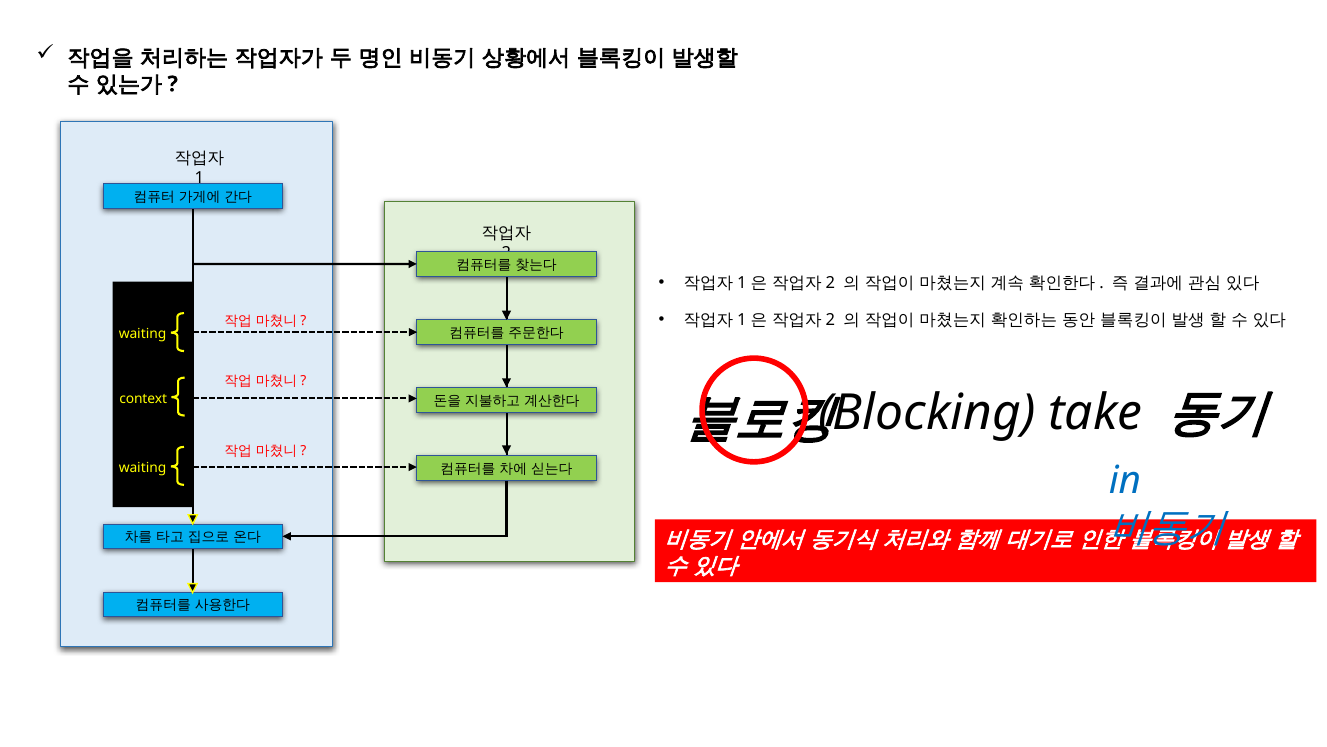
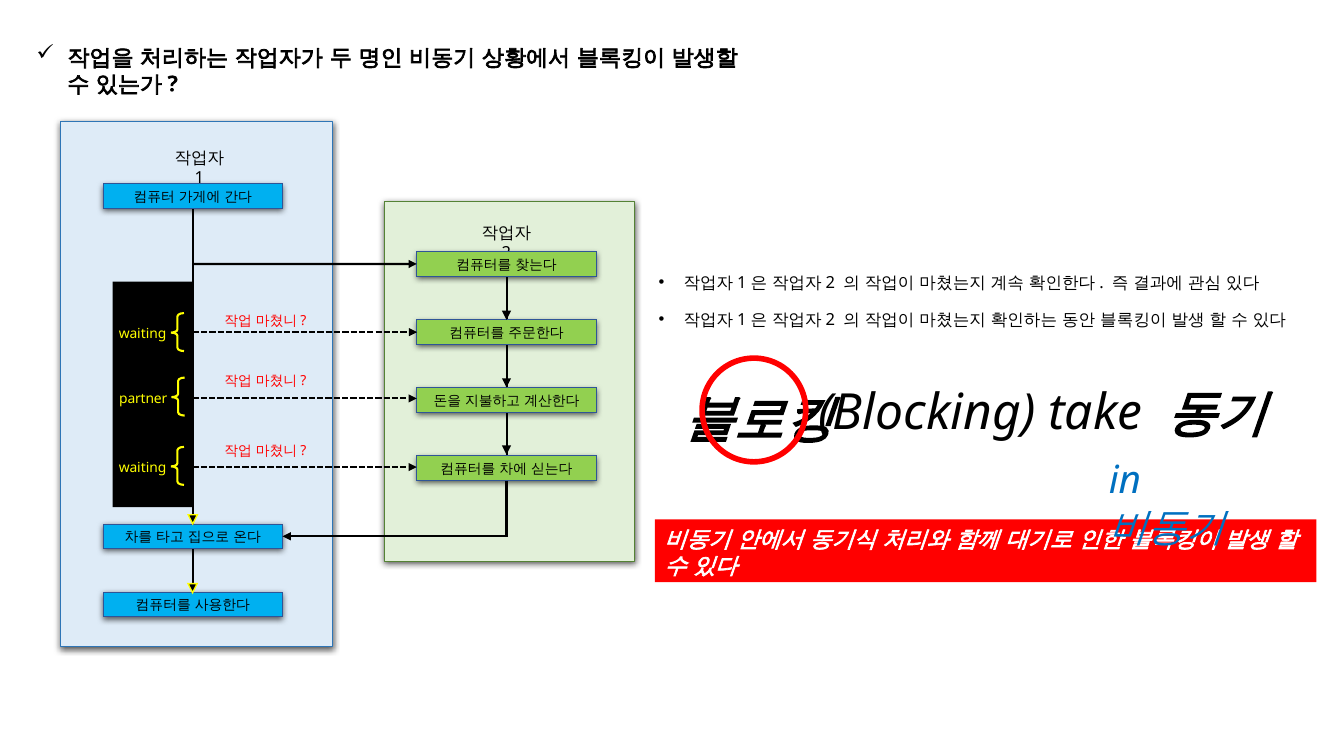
context: context -> partner (143, 398)
